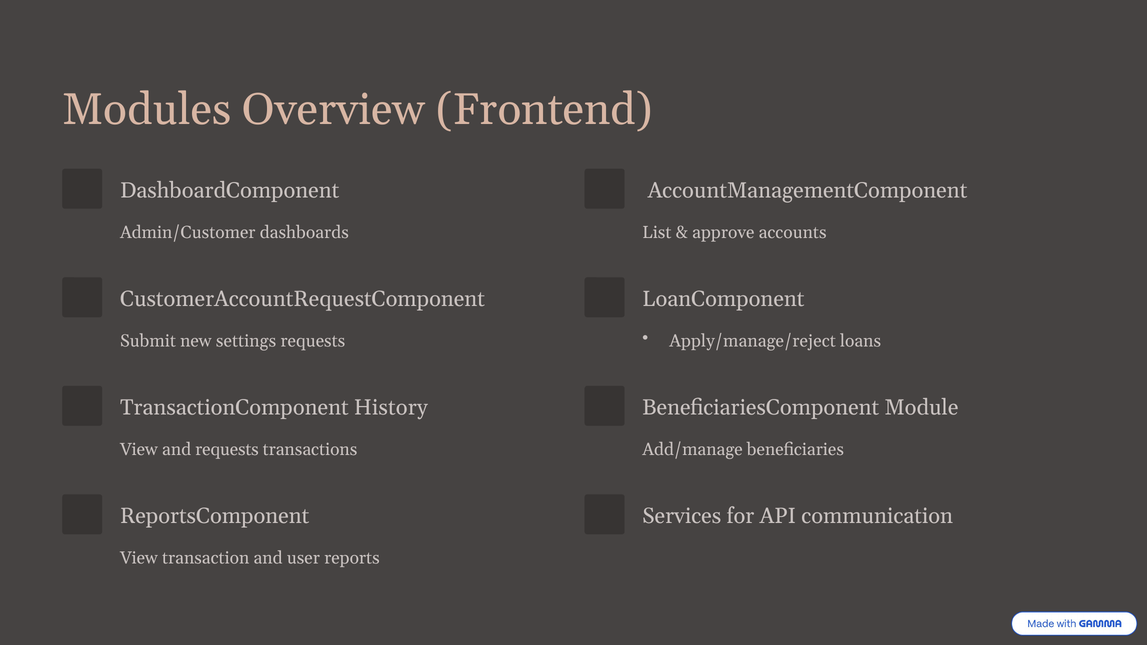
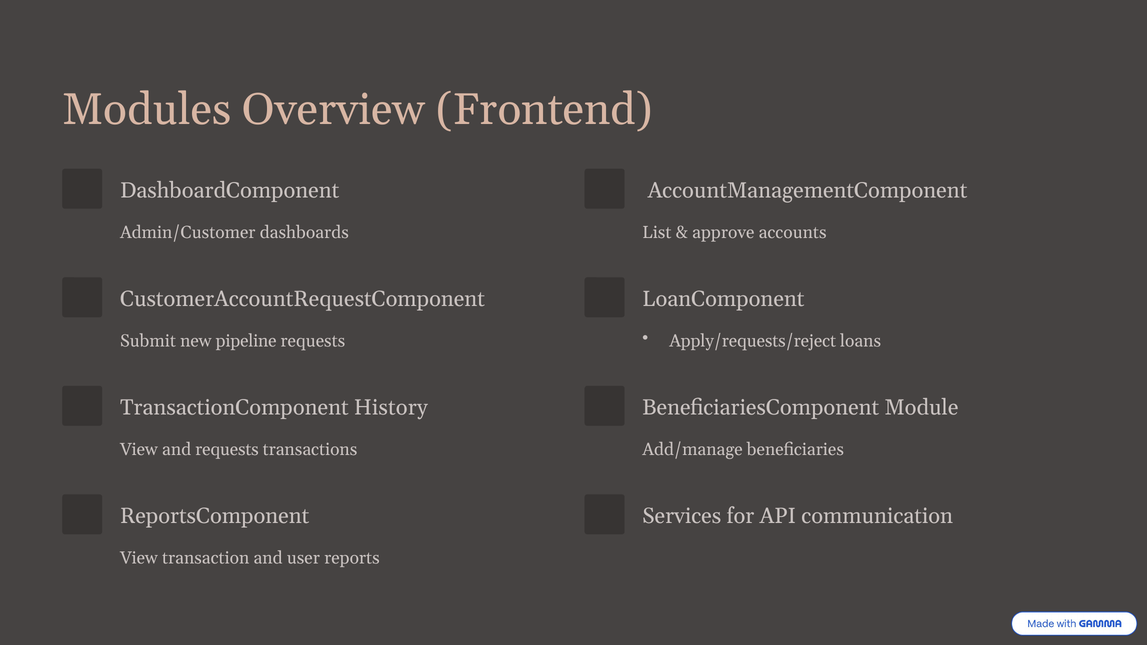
Apply/manage/reject: Apply/manage/reject -> Apply/requests/reject (753, 341)
settings: settings -> pipeline (246, 341)
